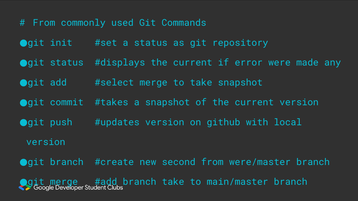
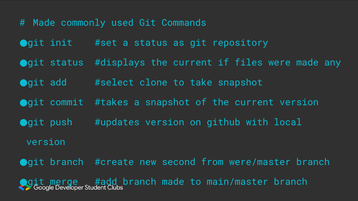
From: From -> Made (44, 23)
error: error -> files (249, 63)
merge: merge -> clone (154, 83)
branch take: take -> made (173, 182)
